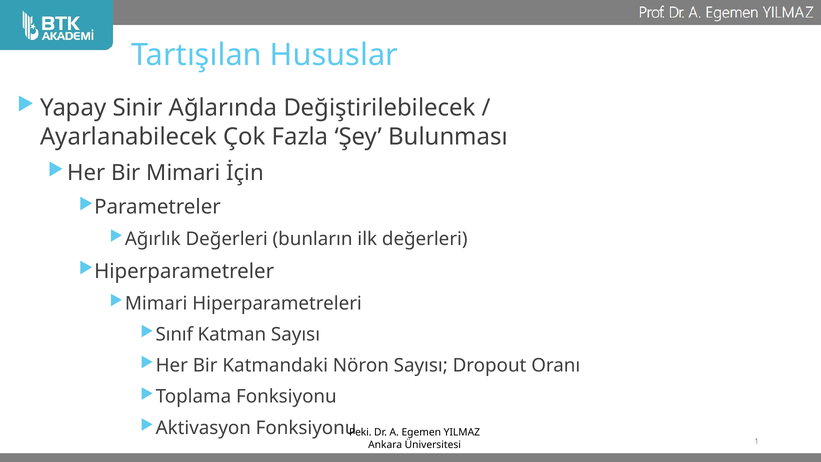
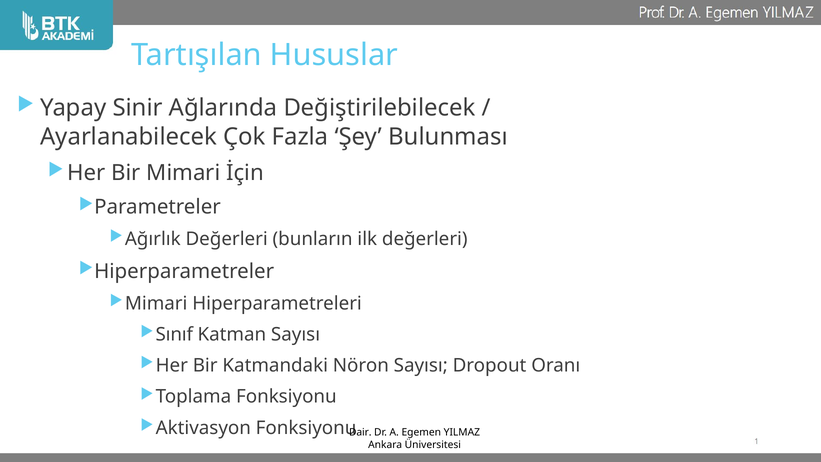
Peki: Peki -> Dair (360, 432)
